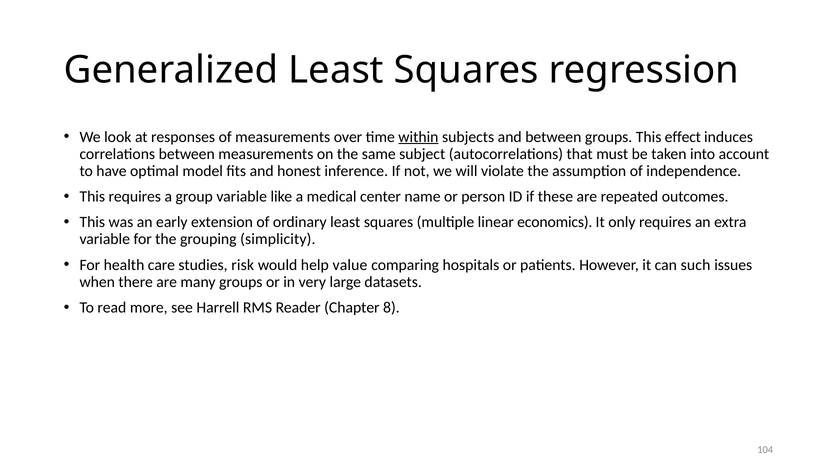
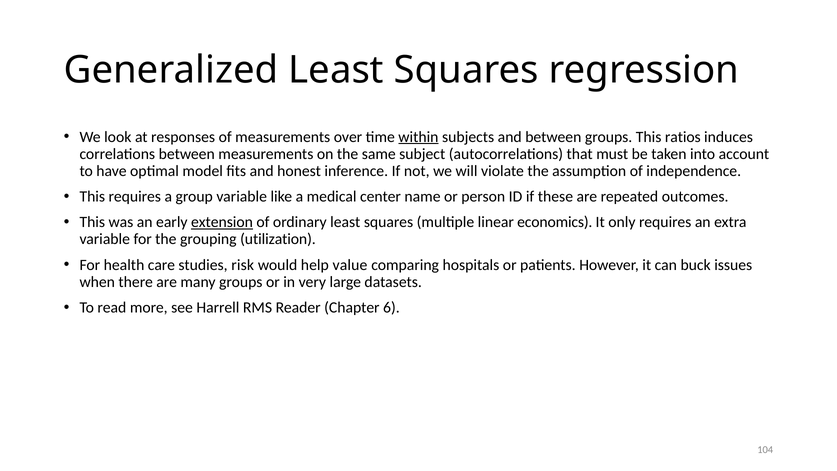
effect: effect -> ratios (683, 137)
extension underline: none -> present (222, 222)
simplicity: simplicity -> utilization (278, 239)
such: such -> buck (696, 265)
8: 8 -> 6 (391, 307)
